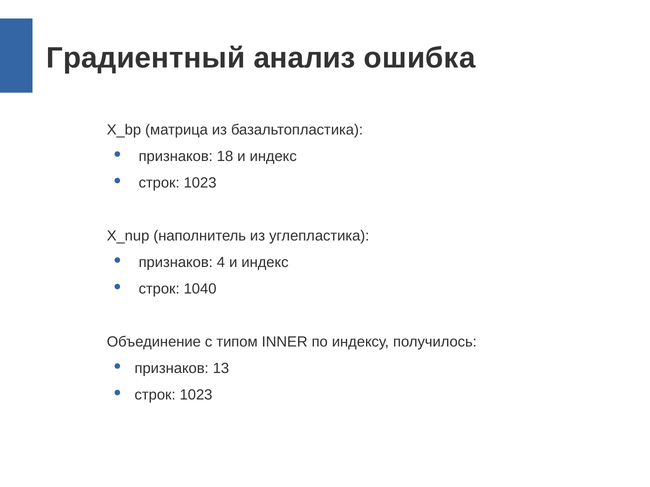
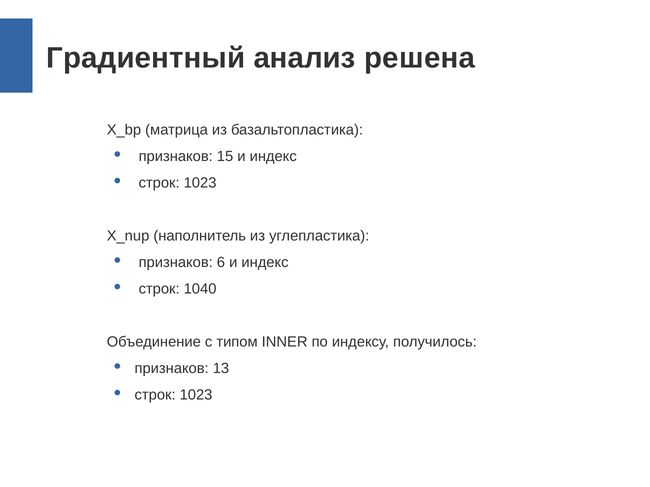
ошибка: ошибка -> решена (420, 58)
18: 18 -> 15 (225, 157)
4: 4 -> 6 (221, 263)
